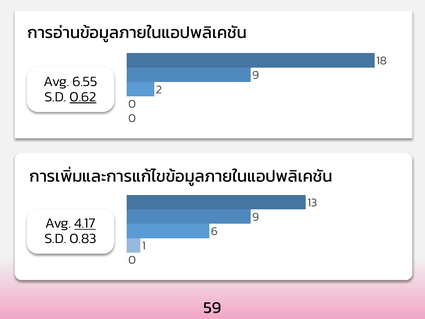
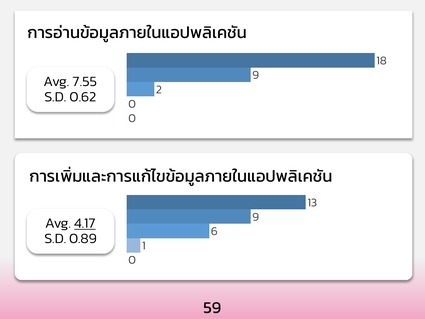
6.55: 6.55 -> 7.55 (85, 81)
0.62 underline: present -> none (83, 97)
0.83: 0.83 -> 0.89 (83, 238)
